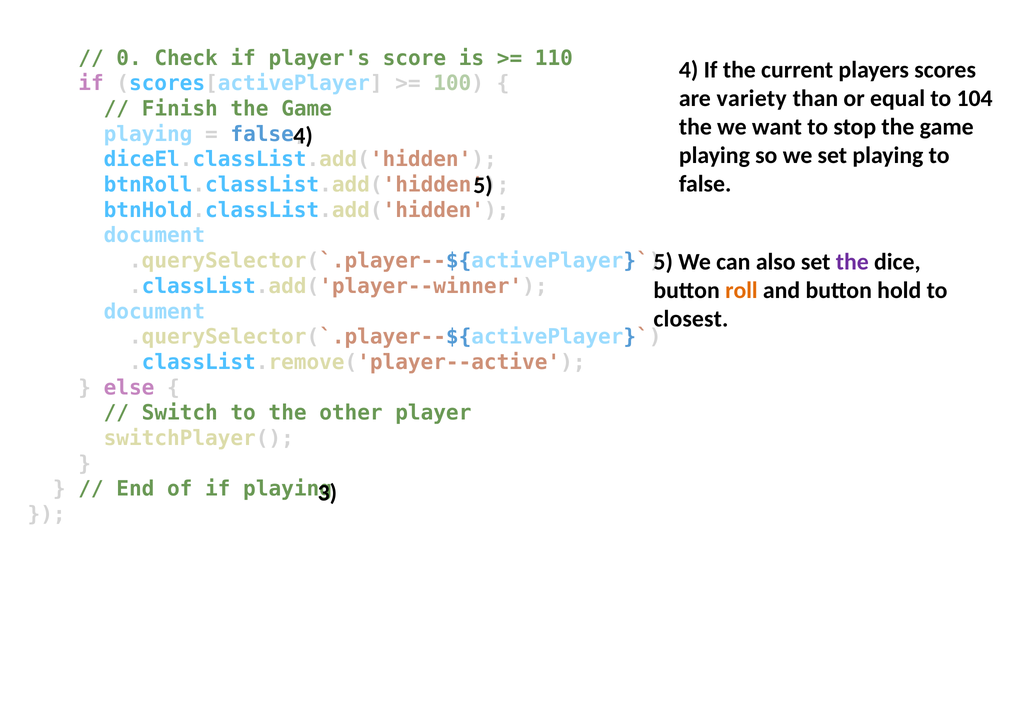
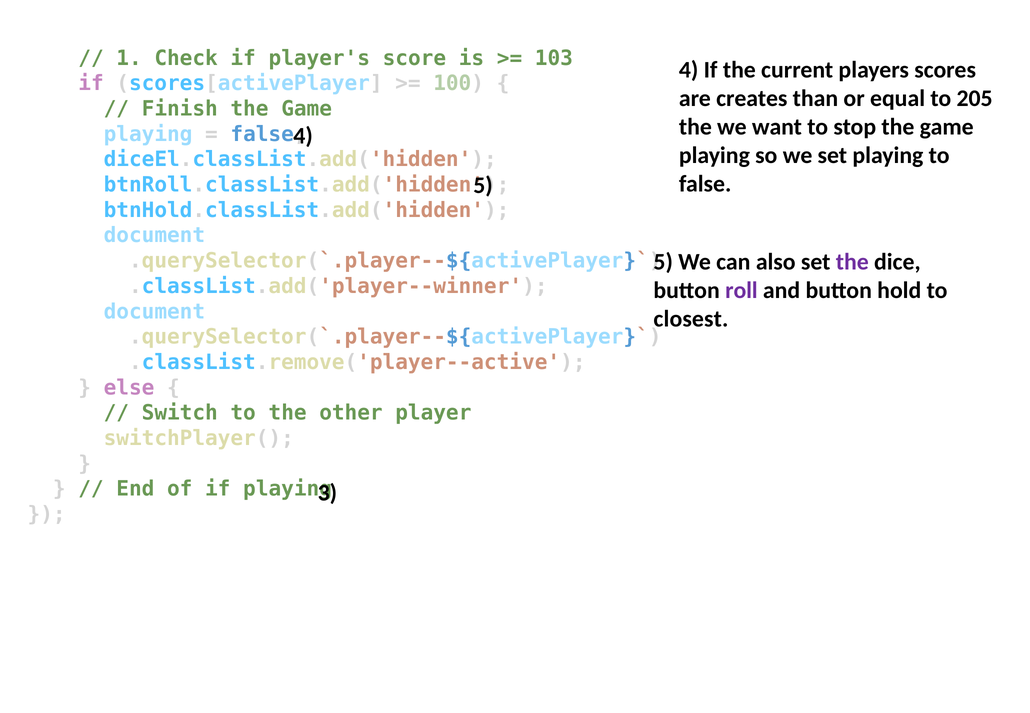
0: 0 -> 1 (129, 58)
110: 110 -> 103 (554, 58)
variety: variety -> creates (752, 98)
104: 104 -> 205 (975, 98)
roll colour: orange -> purple (741, 290)
